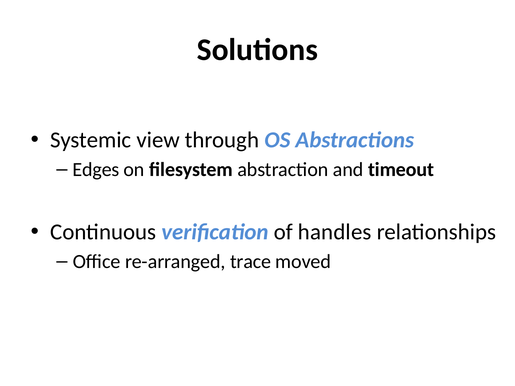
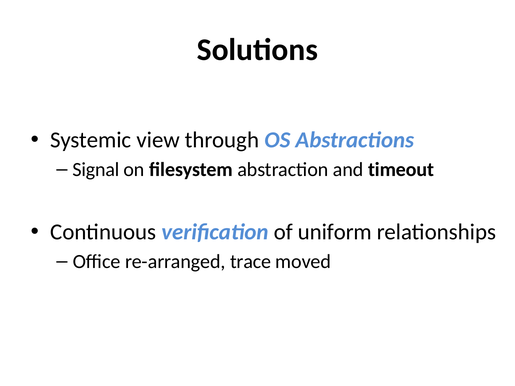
Edges: Edges -> Signal (96, 170)
handles: handles -> uniform (335, 232)
